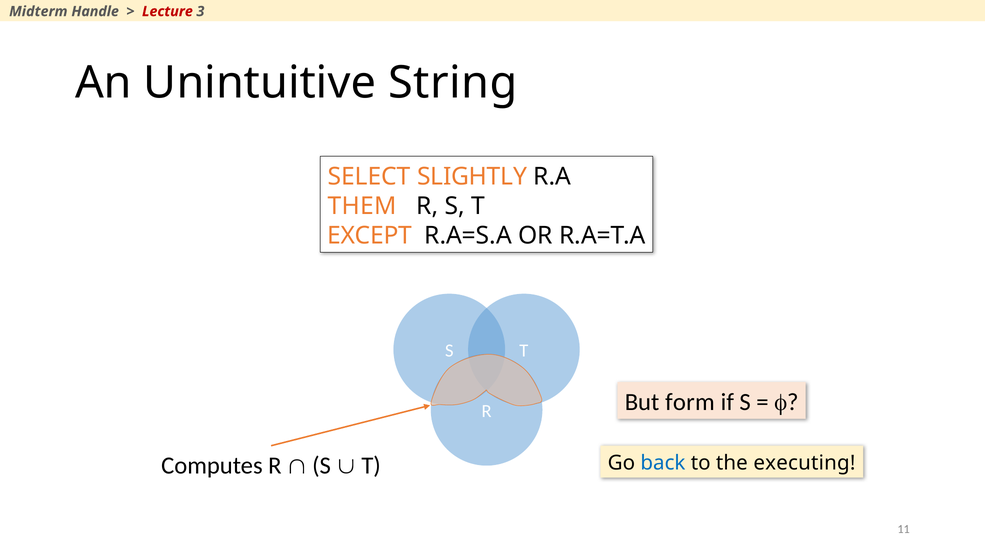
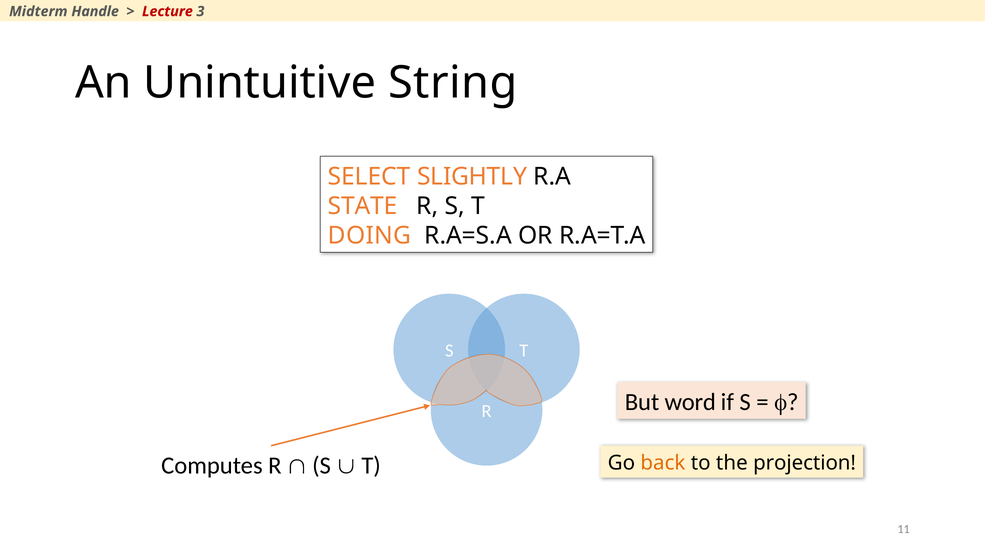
THEM: THEM -> STATE (363, 206)
EXCEPT: EXCEPT -> DOING (369, 236)
form: form -> word (690, 402)
back colour: blue -> orange (663, 463)
executing: executing -> projection (805, 463)
